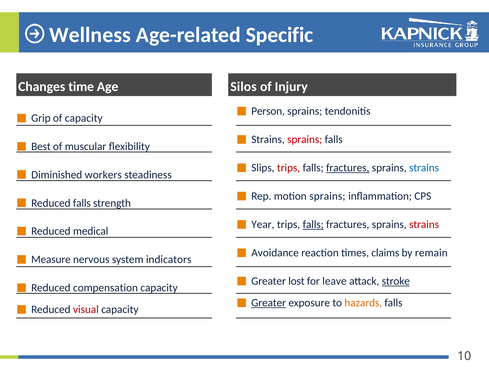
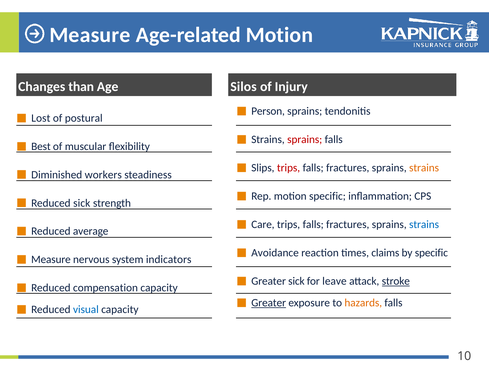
Wellness: Wellness -> Measure (90, 35)
Age-related Specific: Specific -> Motion (279, 35)
time: time -> than (81, 87)
Grip: Grip -> Lost (41, 118)
of capacity: capacity -> postural (84, 118)
fractures underline: present -> none (348, 168)
strains colour: blue -> orange (424, 168)
motion sprains: sprains -> specific (327, 196)
Reduced falls: falls -> sick (82, 203)
Year: Year -> Care (263, 224)
falls underline: present -> none (313, 224)
strains colour: red -> blue (424, 224)
medical: medical -> average (91, 231)
by remain: remain -> specific (431, 253)
Greater lost: lost -> sick (296, 281)
visual colour: red -> blue (86, 309)
